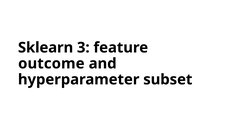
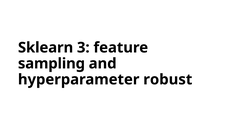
outcome: outcome -> sampling (51, 64)
subset: subset -> robust (168, 80)
